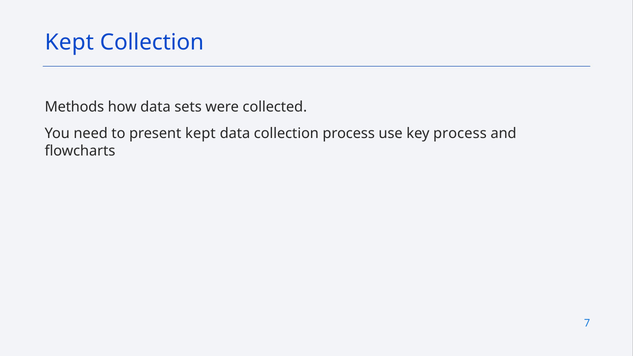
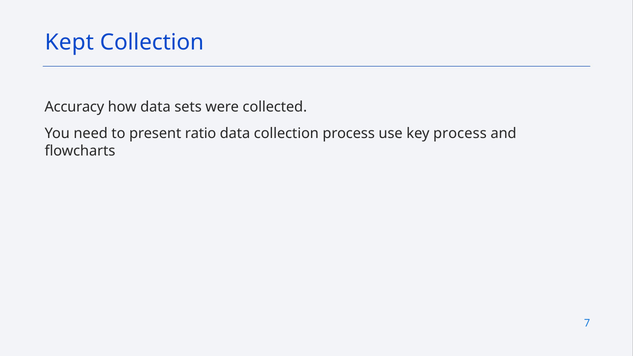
Methods: Methods -> Accuracy (74, 107)
present kept: kept -> ratio (201, 133)
